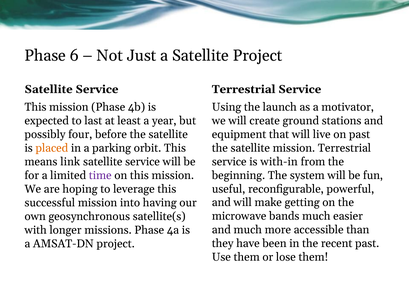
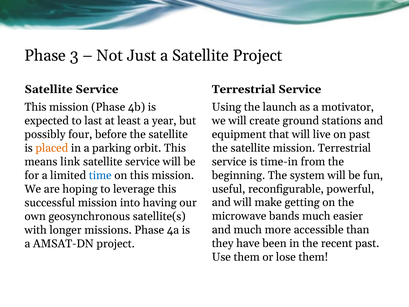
6: 6 -> 3 (74, 56)
with-in: with-in -> time-in (279, 161)
time colour: purple -> blue (100, 175)
